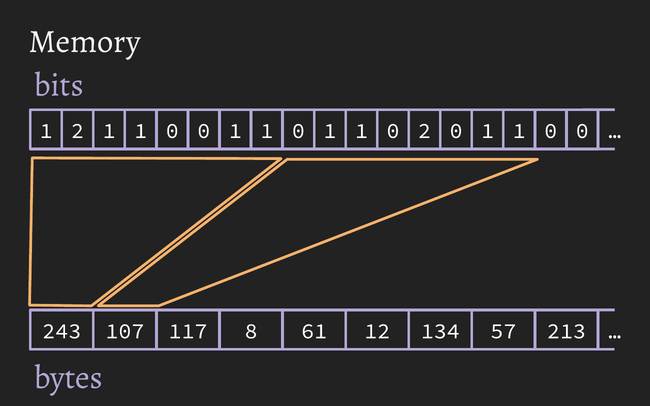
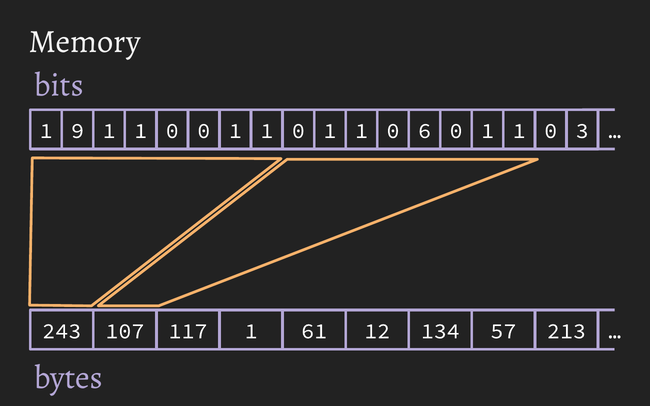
1 2: 2 -> 9 (78, 131)
0 2: 2 -> 6 (425, 131)
1 1 0 0: 0 -> 3 (582, 131)
117 8: 8 -> 1 (251, 331)
